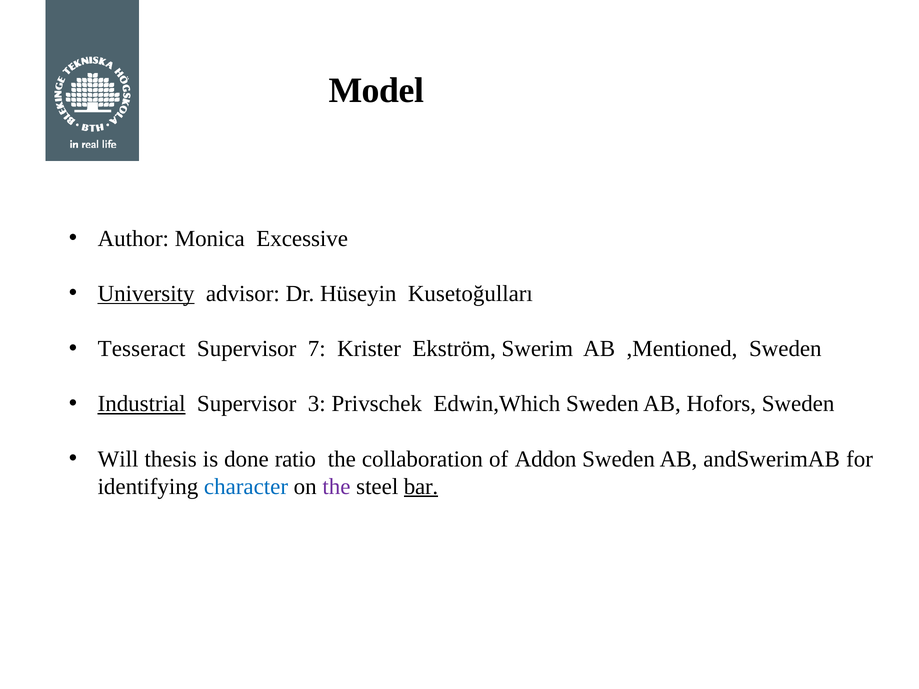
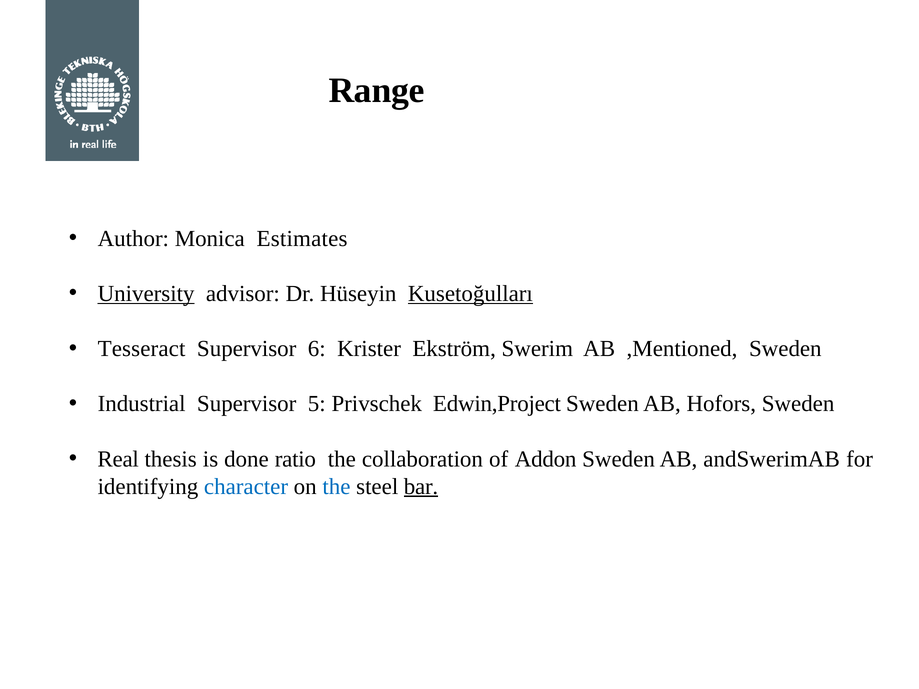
Model: Model -> Range (376, 90)
Excessive: Excessive -> Estimates (302, 239)
Kusetoğulları underline: none -> present (470, 294)
7: 7 -> 6 (317, 349)
Industrial underline: present -> none (142, 404)
3: 3 -> 5 (317, 404)
Edwin,Which: Edwin,Which -> Edwin,Project (497, 404)
Will: Will -> Real (118, 459)
the colour: purple -> blue (336, 487)
